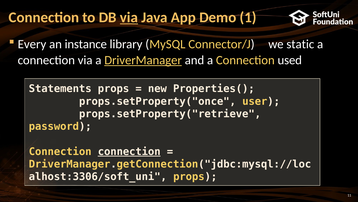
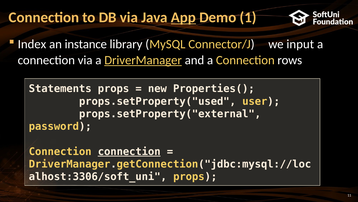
via underline: present -> none (129, 17)
App underline: none -> present (183, 17)
Every: Every -> Index (32, 44)
static: static -> input (300, 44)
used: used -> rows (290, 60)
props.setProperty("once: props.setProperty("once -> props.setProperty("used (157, 101)
props.setProperty("retrieve: props.setProperty("retrieve -> props.setProperty("external (170, 114)
